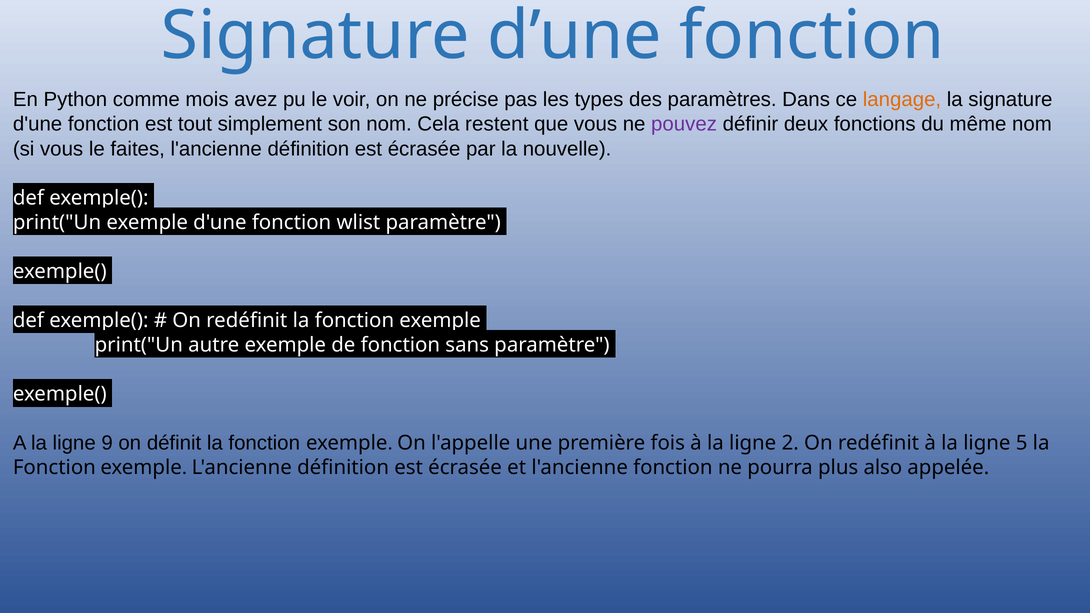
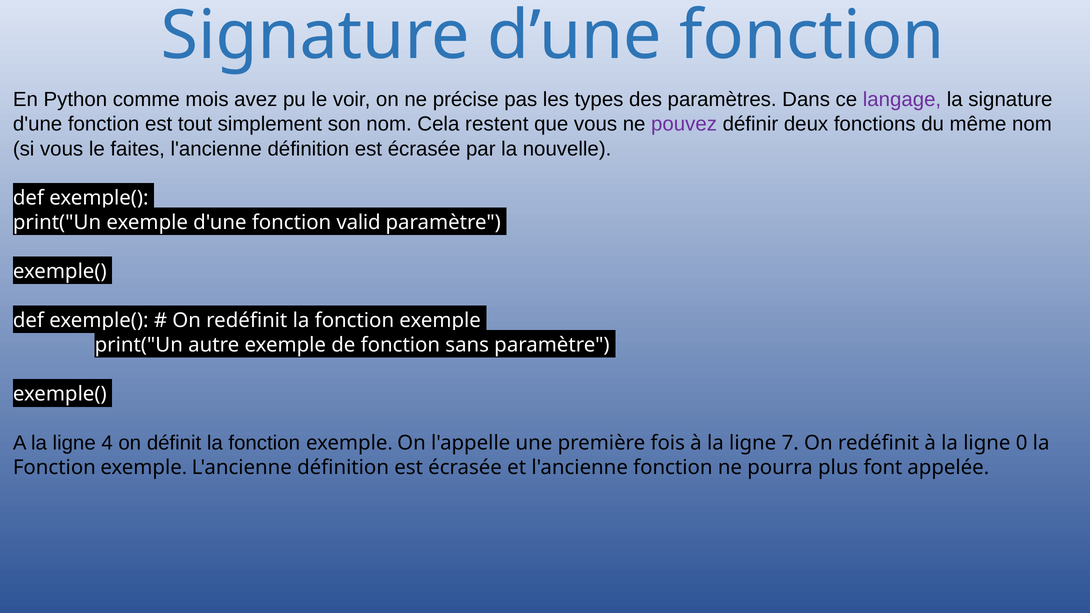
langage colour: orange -> purple (902, 100)
wlist: wlist -> valid (359, 222)
9: 9 -> 4 (107, 443)
2: 2 -> 7 (790, 443)
5: 5 -> 0 (1022, 443)
also: also -> font (883, 468)
